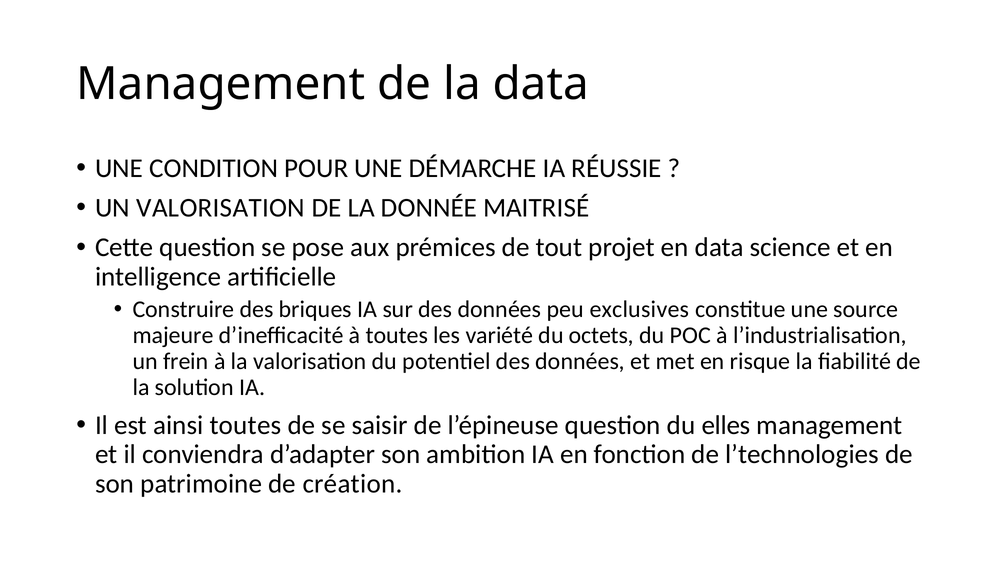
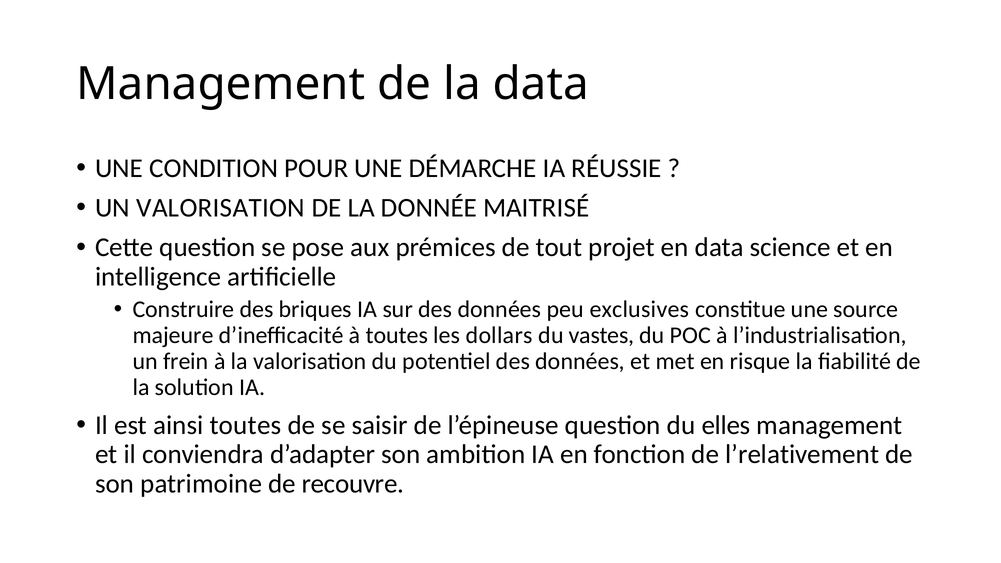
variété: variété -> dollars (499, 335)
octets: octets -> vastes (601, 335)
l’technologies: l’technologies -> l’relativement (802, 454)
création: création -> recouvre (353, 484)
